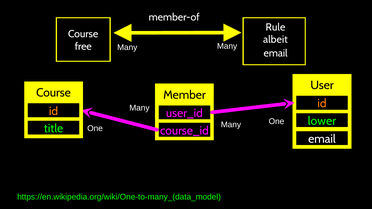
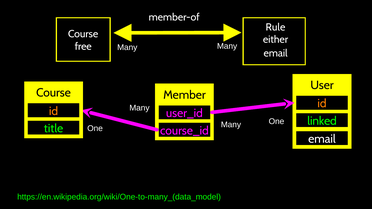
albeit: albeit -> either (276, 39)
lower: lower -> linked (322, 121)
